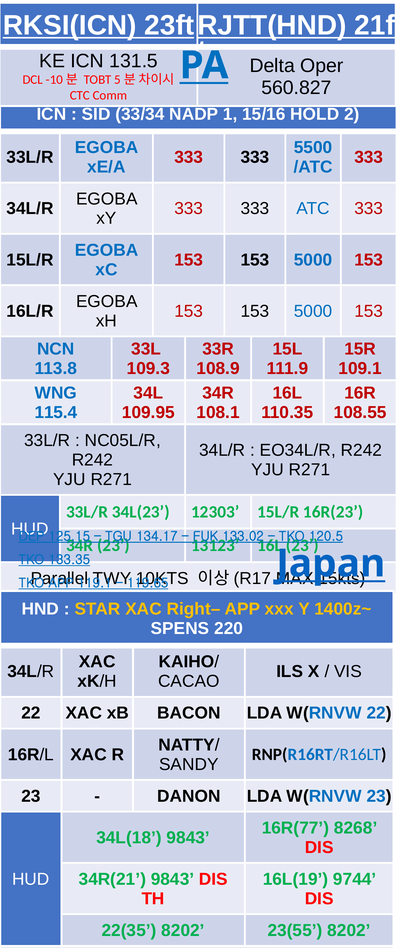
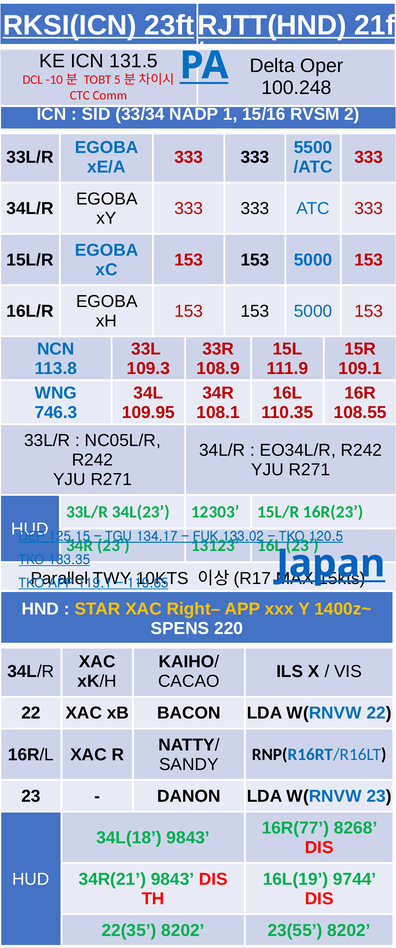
560.827: 560.827 -> 100.248 (296, 88)
HOLD: HOLD -> RVSM (315, 114)
115.4: 115.4 -> 746.3 (56, 412)
